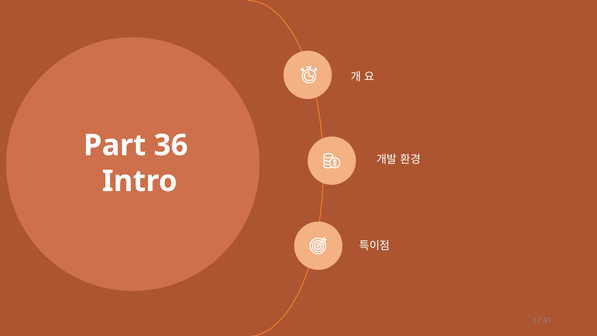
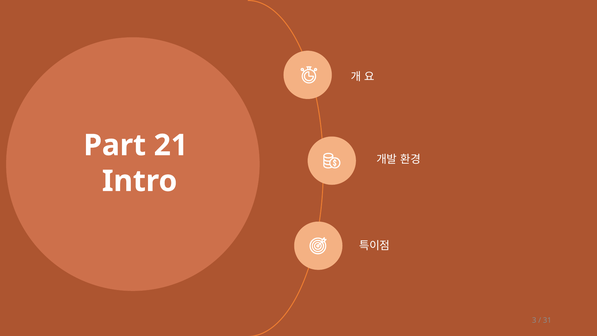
36: 36 -> 21 (171, 145)
